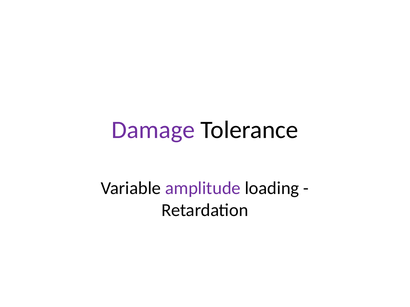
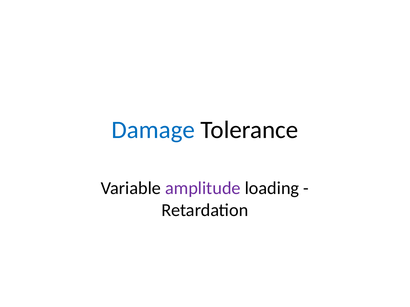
Damage colour: purple -> blue (153, 130)
